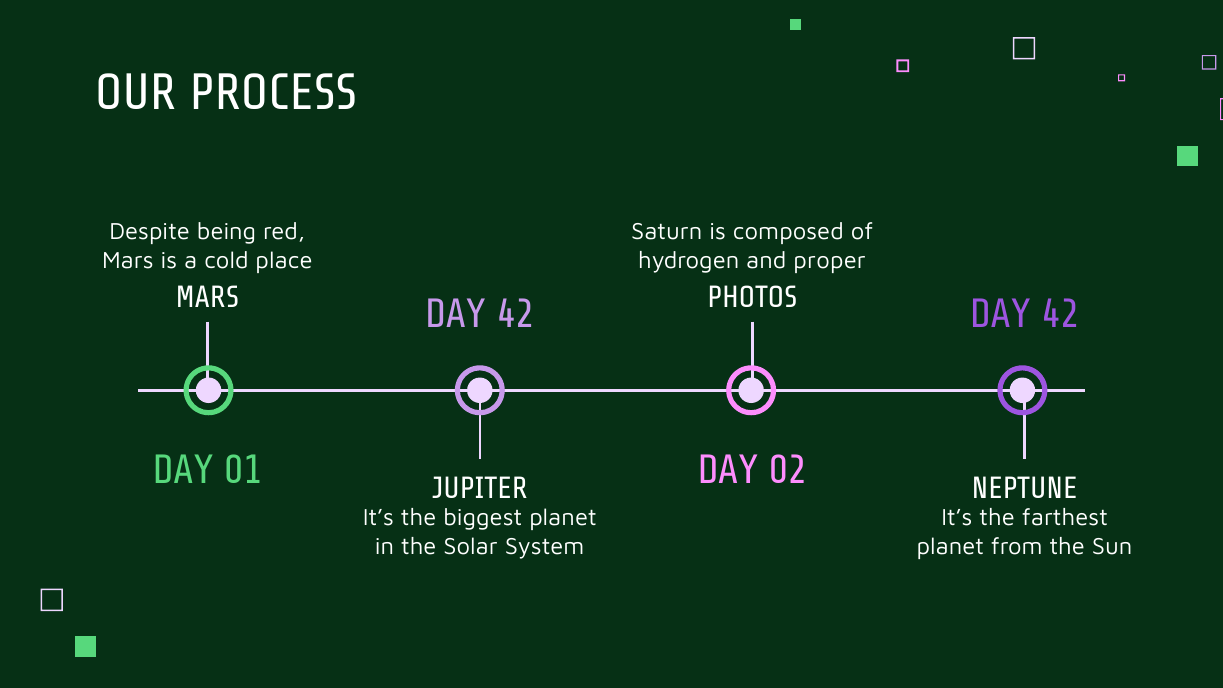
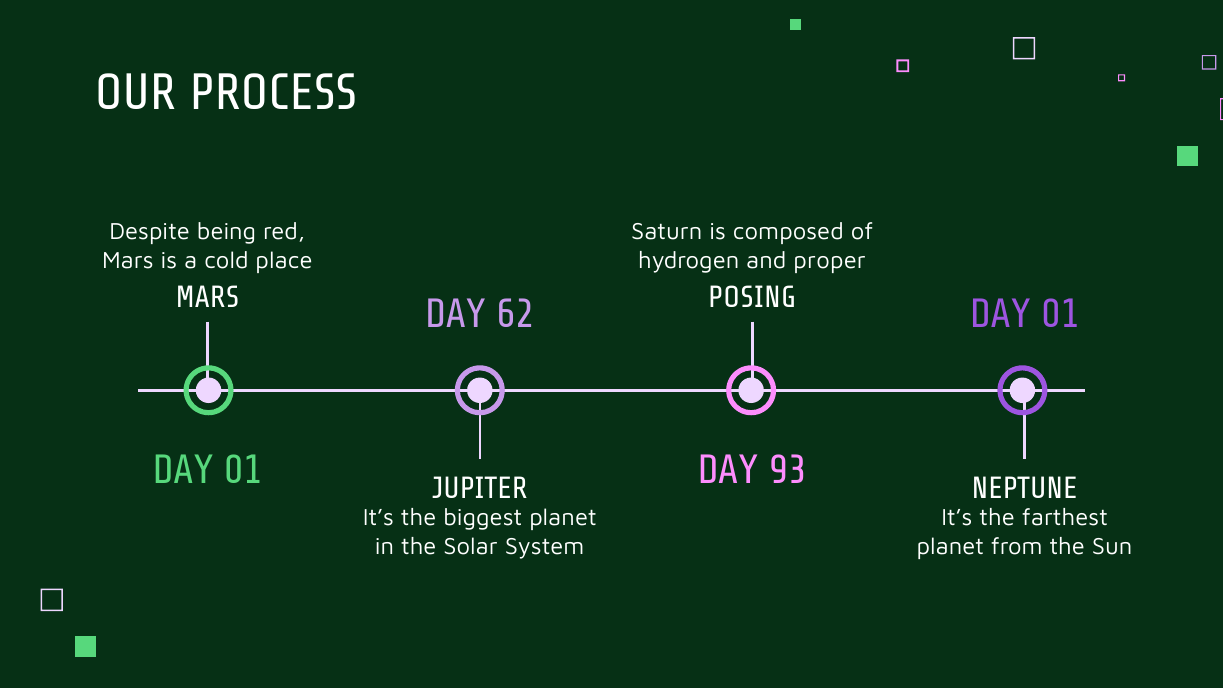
PHOTOS: PHOTOS -> POSING (752, 297)
42: 42 -> 62 (516, 314)
42: 42 -> 01 (1061, 314)
02: 02 -> 93 (788, 470)
